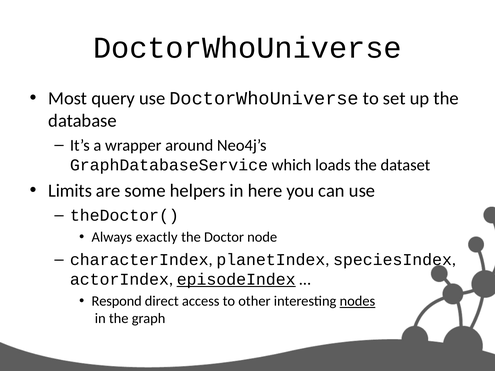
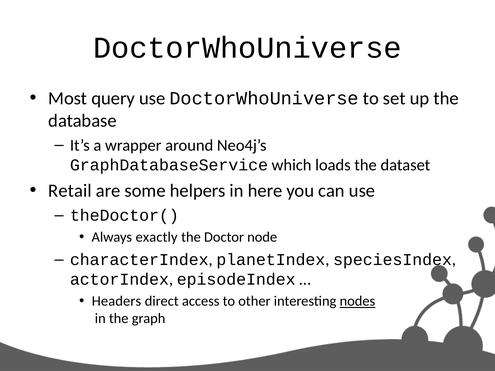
Limits: Limits -> Retail (70, 191)
episodeIndex underline: present -> none (236, 280)
Respond: Respond -> Headers (117, 301)
